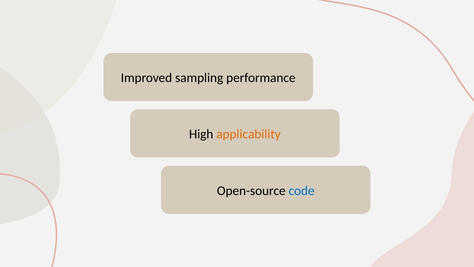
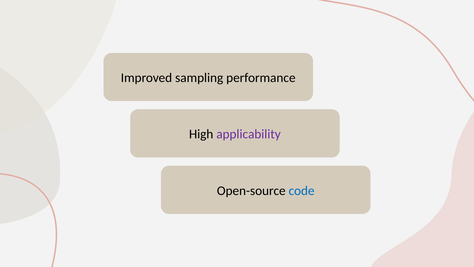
applicability colour: orange -> purple (249, 134)
